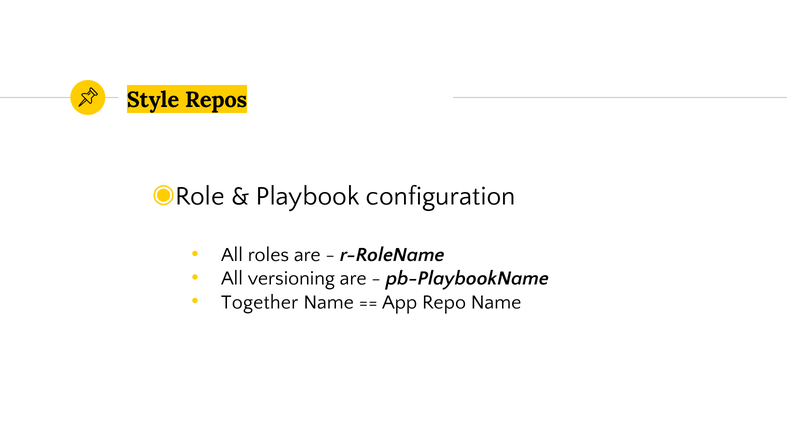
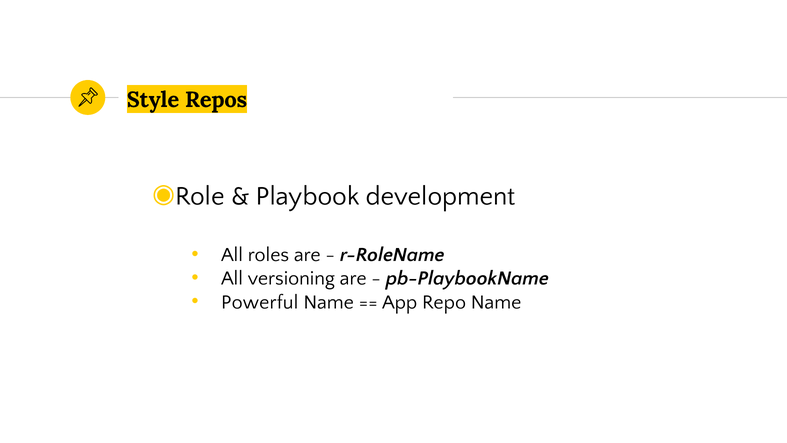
configuration: configuration -> development (441, 196)
Together: Together -> Powerful (260, 302)
